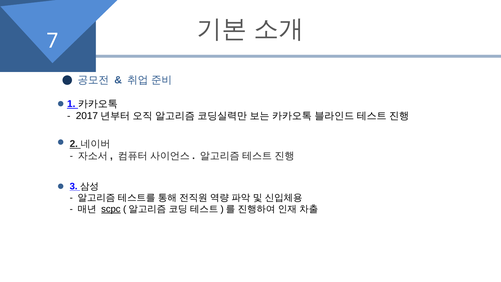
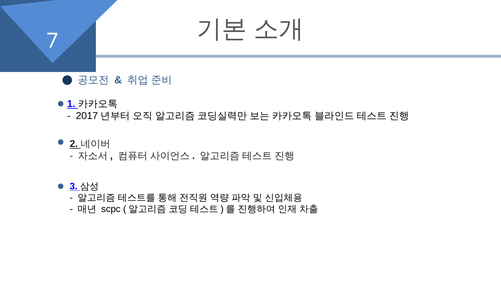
scpc underline: present -> none (111, 209)
